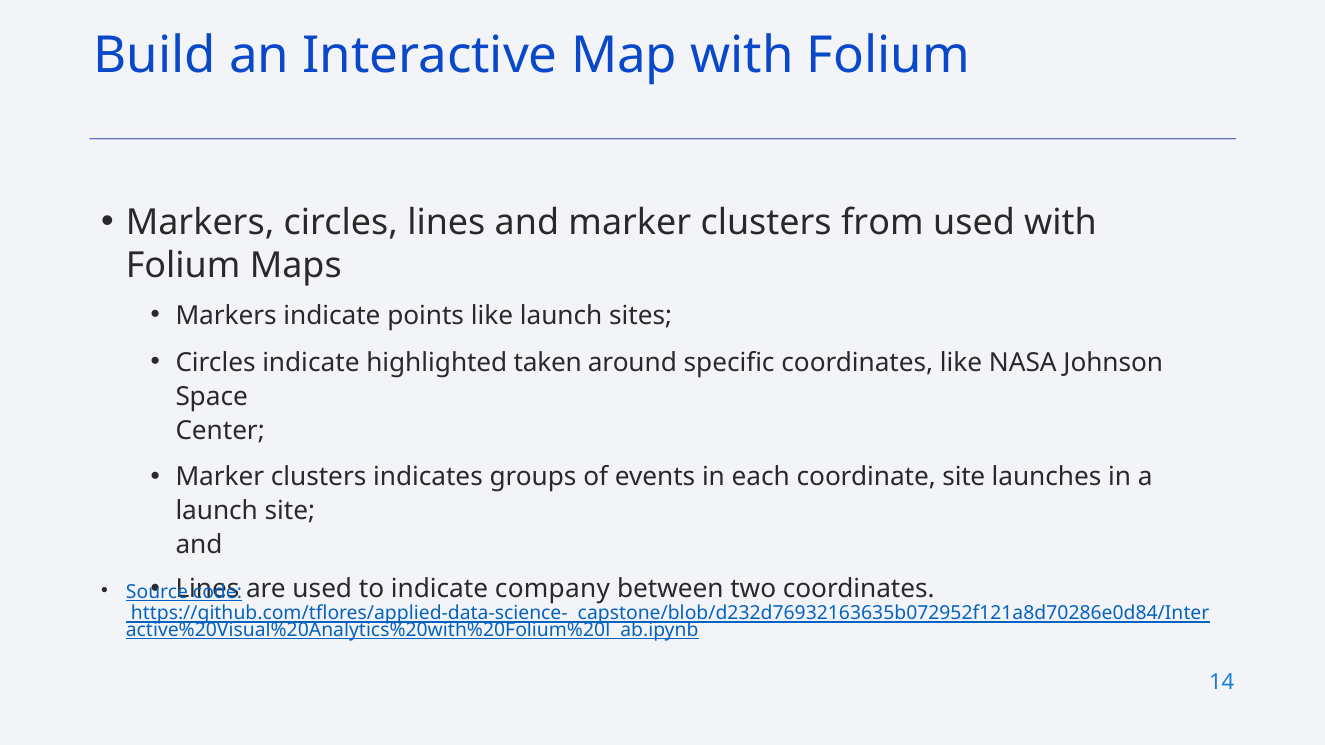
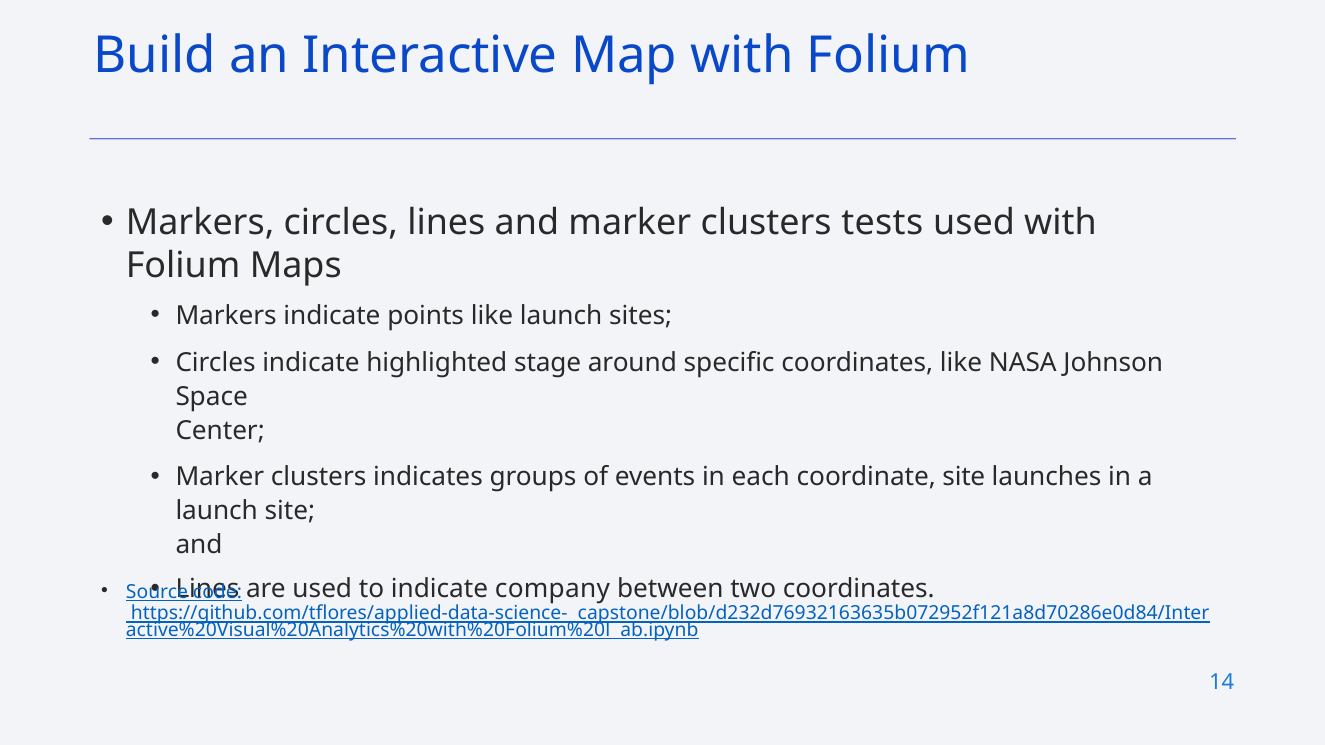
from: from -> tests (882, 223)
taken: taken -> stage (548, 363)
